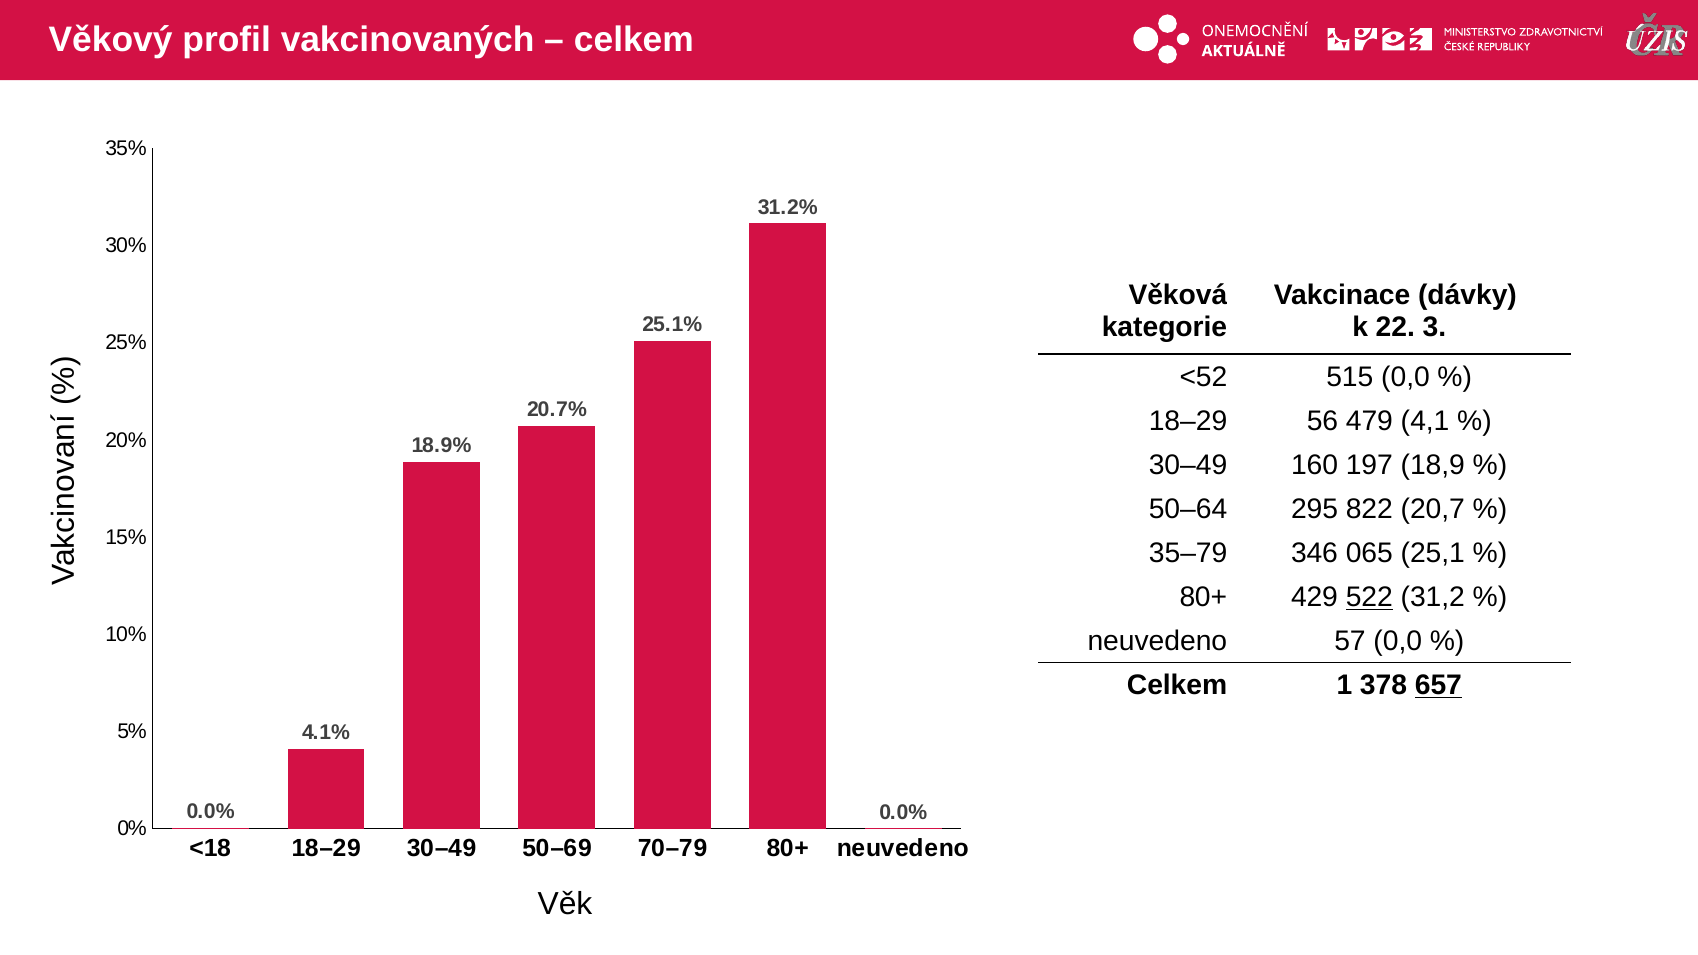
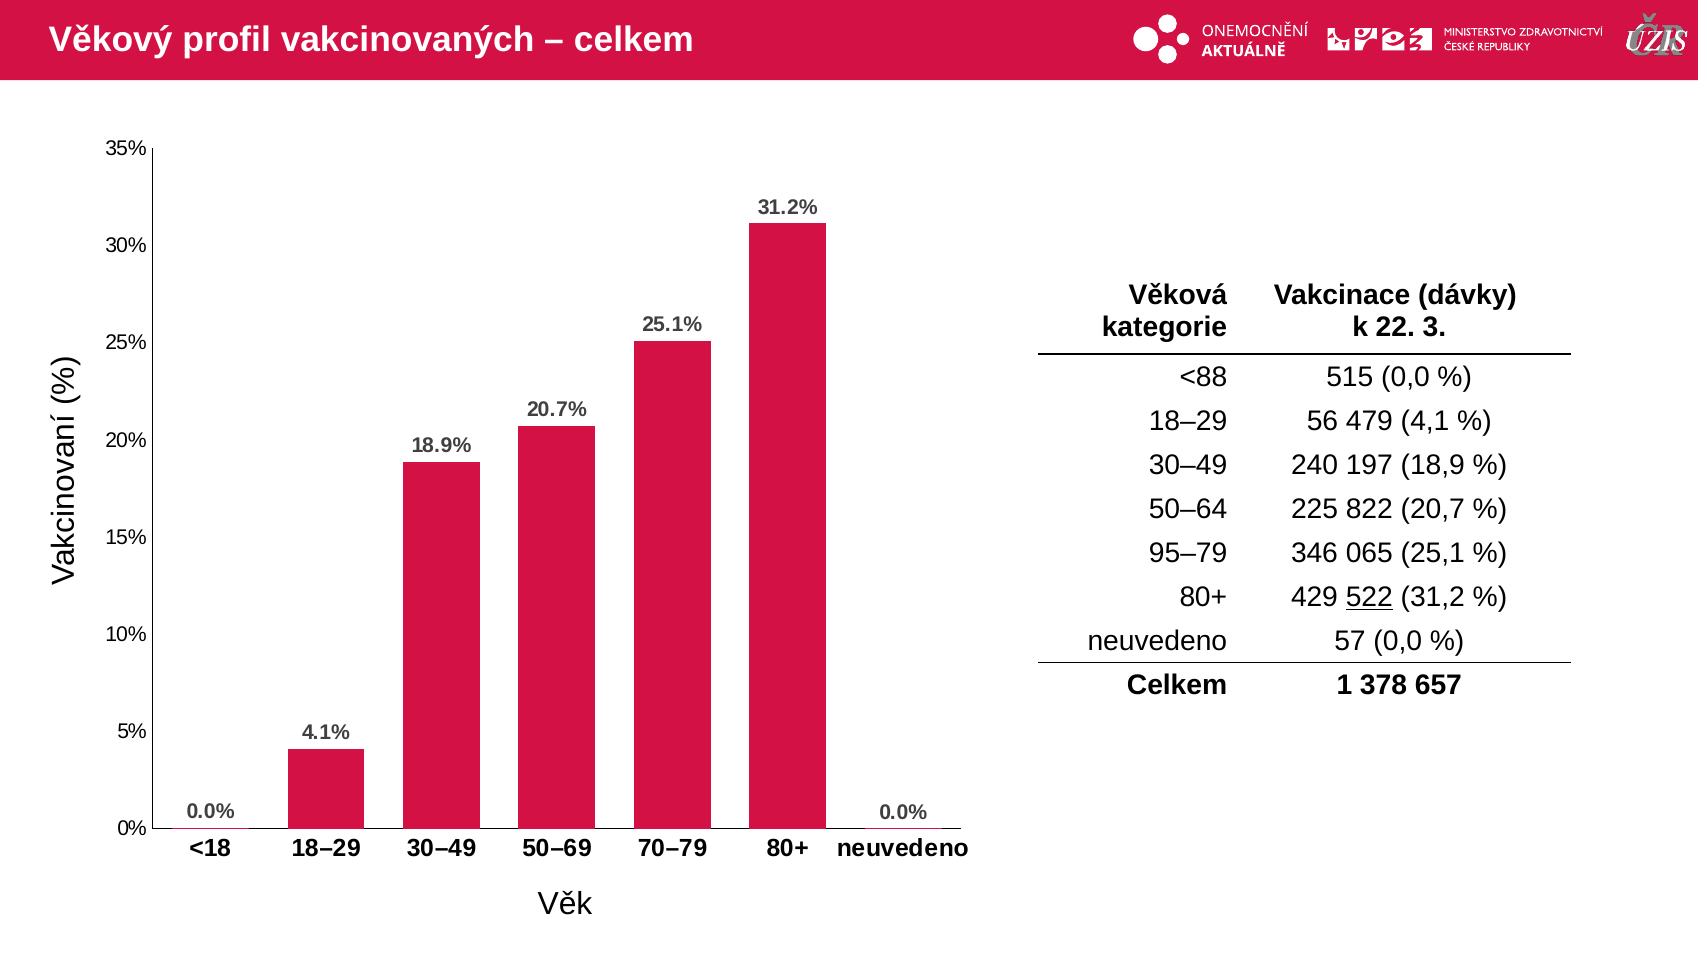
<52: <52 -> <88 (1203, 377)
160: 160 -> 240 (1315, 465)
295: 295 -> 225 (1315, 509)
35–79: 35–79 -> 95–79 (1188, 553)
657 underline: present -> none (1438, 686)
